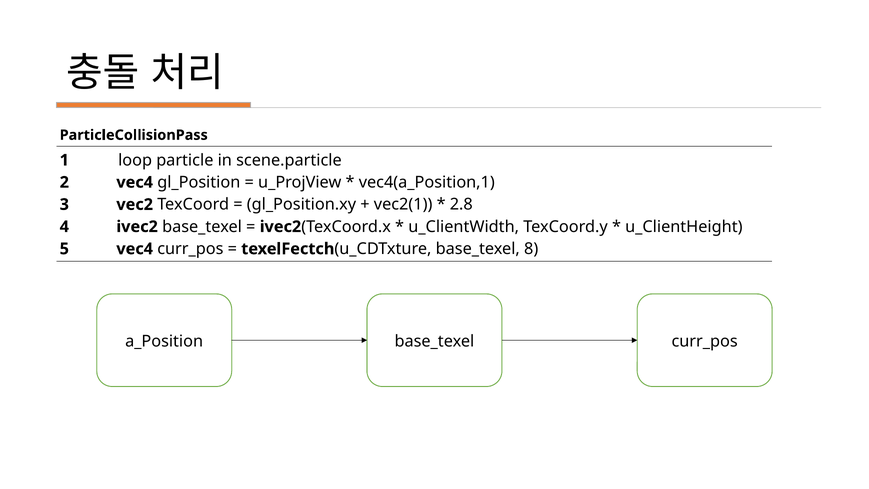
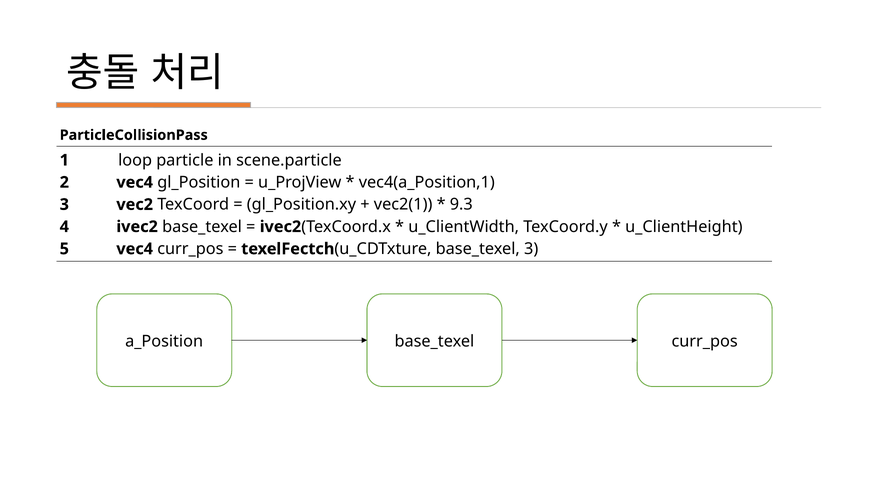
2.8: 2.8 -> 9.3 (461, 204)
base_texel 8: 8 -> 3 (531, 249)
